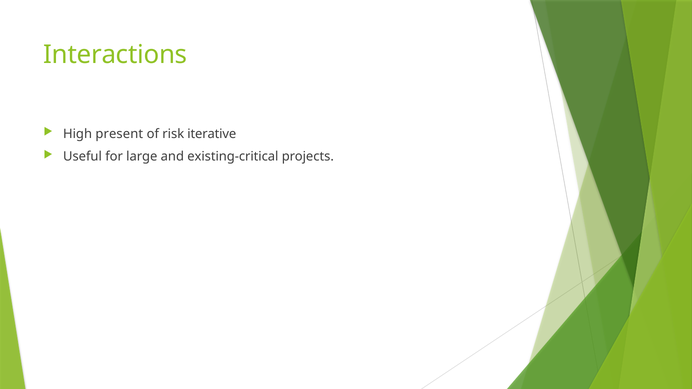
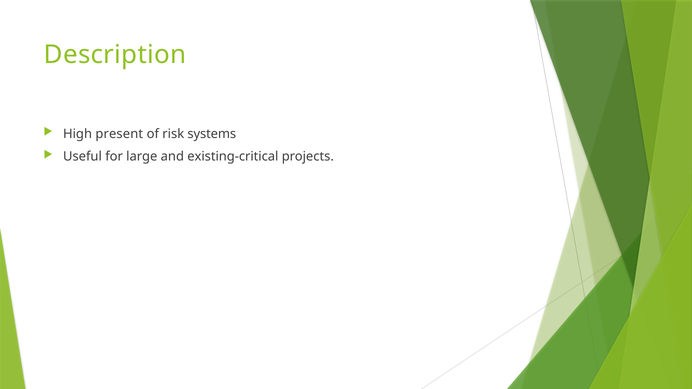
Interactions: Interactions -> Description (115, 55)
iterative: iterative -> systems (212, 134)
